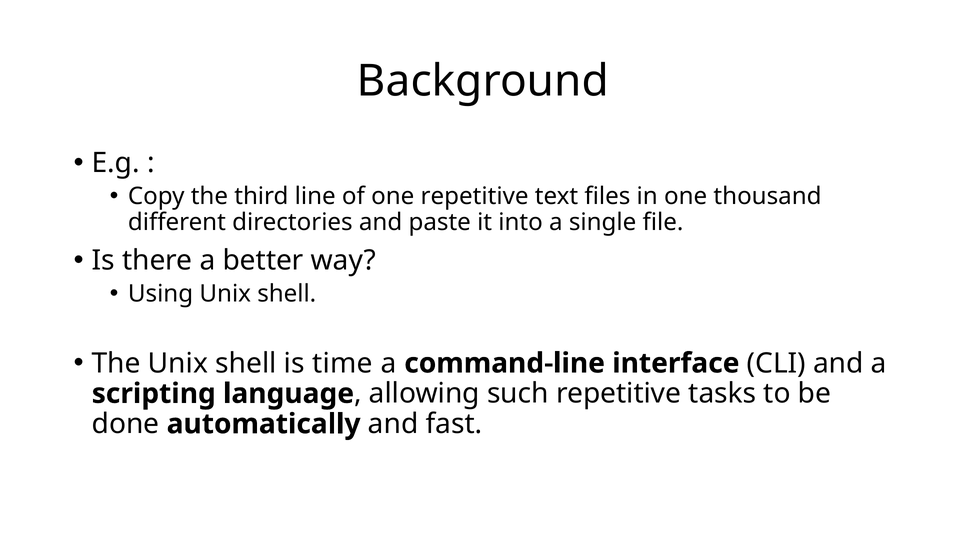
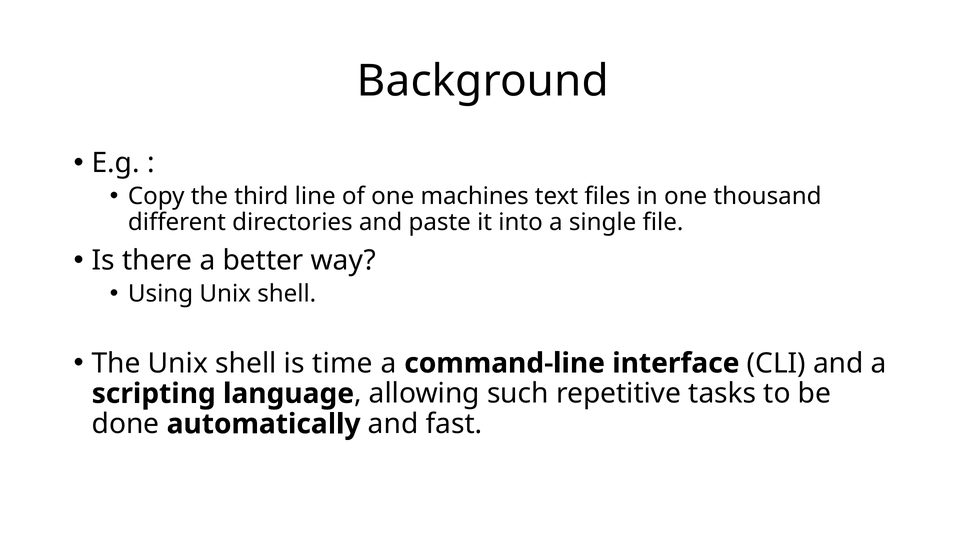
one repetitive: repetitive -> machines (475, 197)
